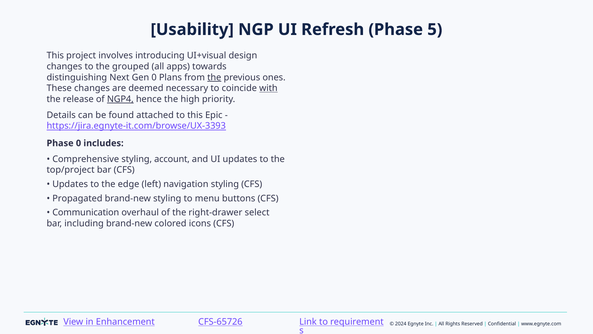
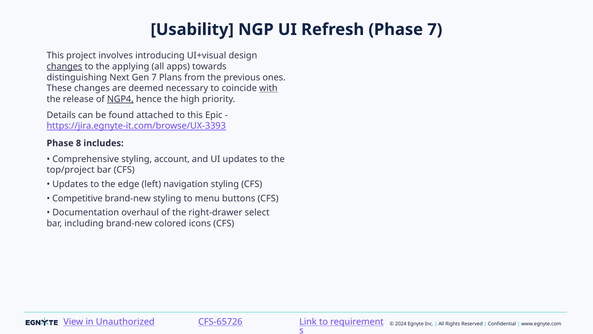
Phase 5: 5 -> 7 (435, 29)
changes underline: none -> present (64, 66)
grouped: grouped -> applying (131, 66)
Gen 0: 0 -> 7 (154, 77)
the underline: present -> none (214, 77)
Phase 0: 0 -> 8 (79, 143)
Propagated: Propagated -> Competitive (77, 198)
Communication: Communication -> Documentation (86, 212)
Enhancement: Enhancement -> Unauthorized (125, 321)
